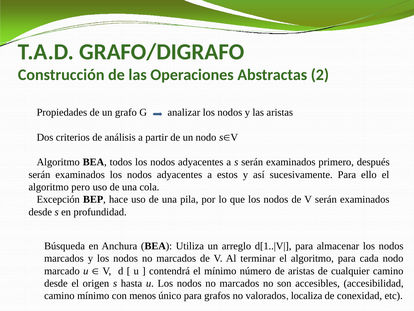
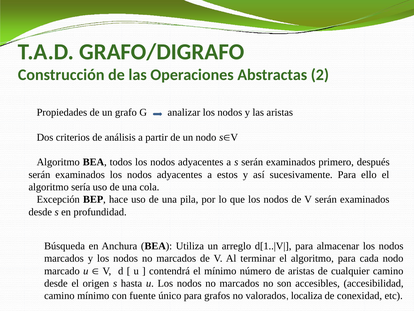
pero: pero -> sería (81, 187)
menos: menos -> fuente (143, 295)
